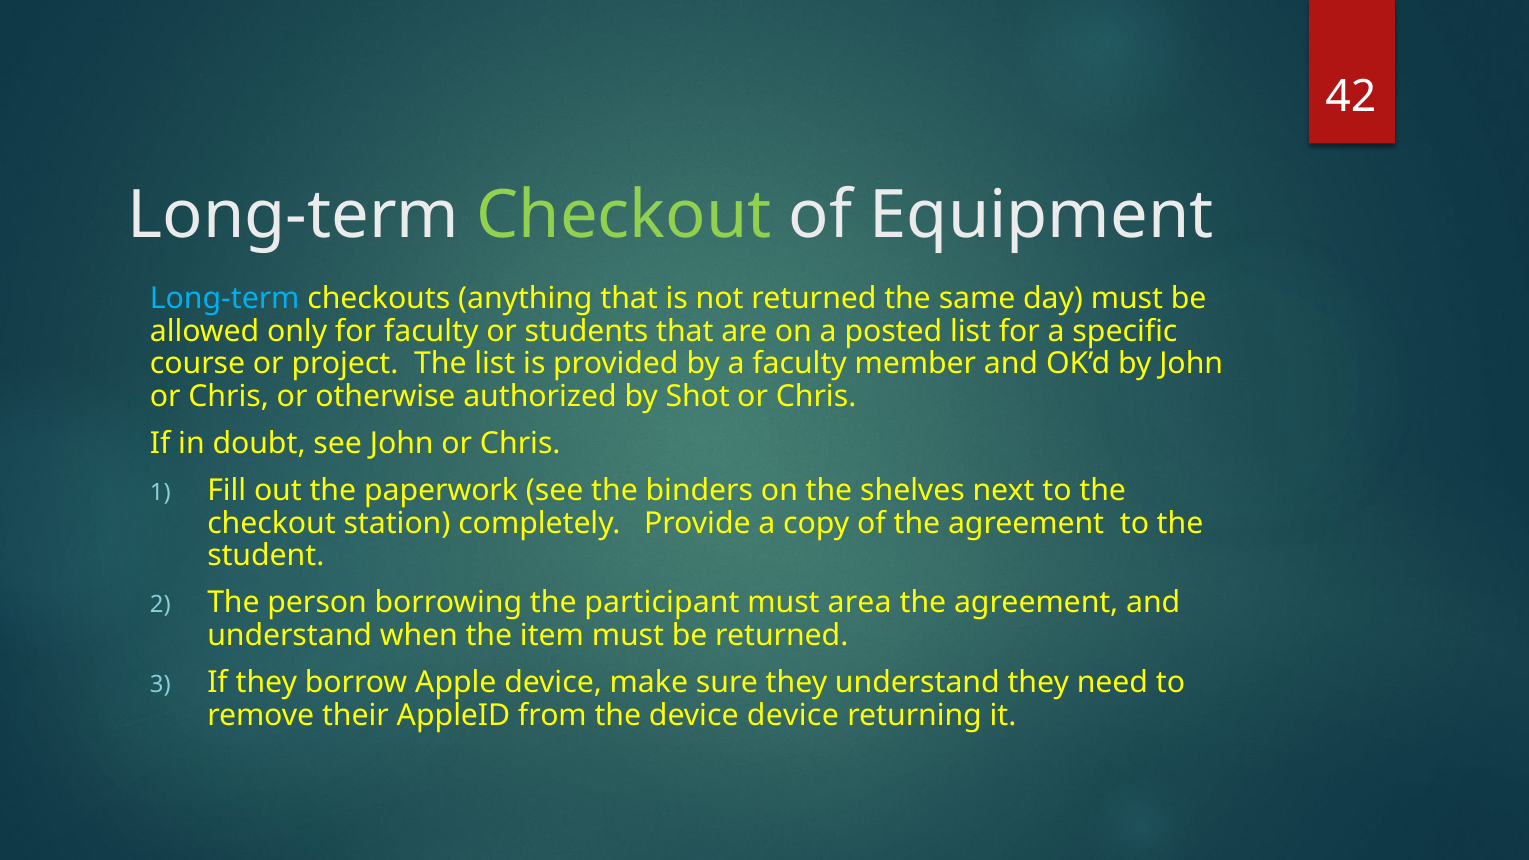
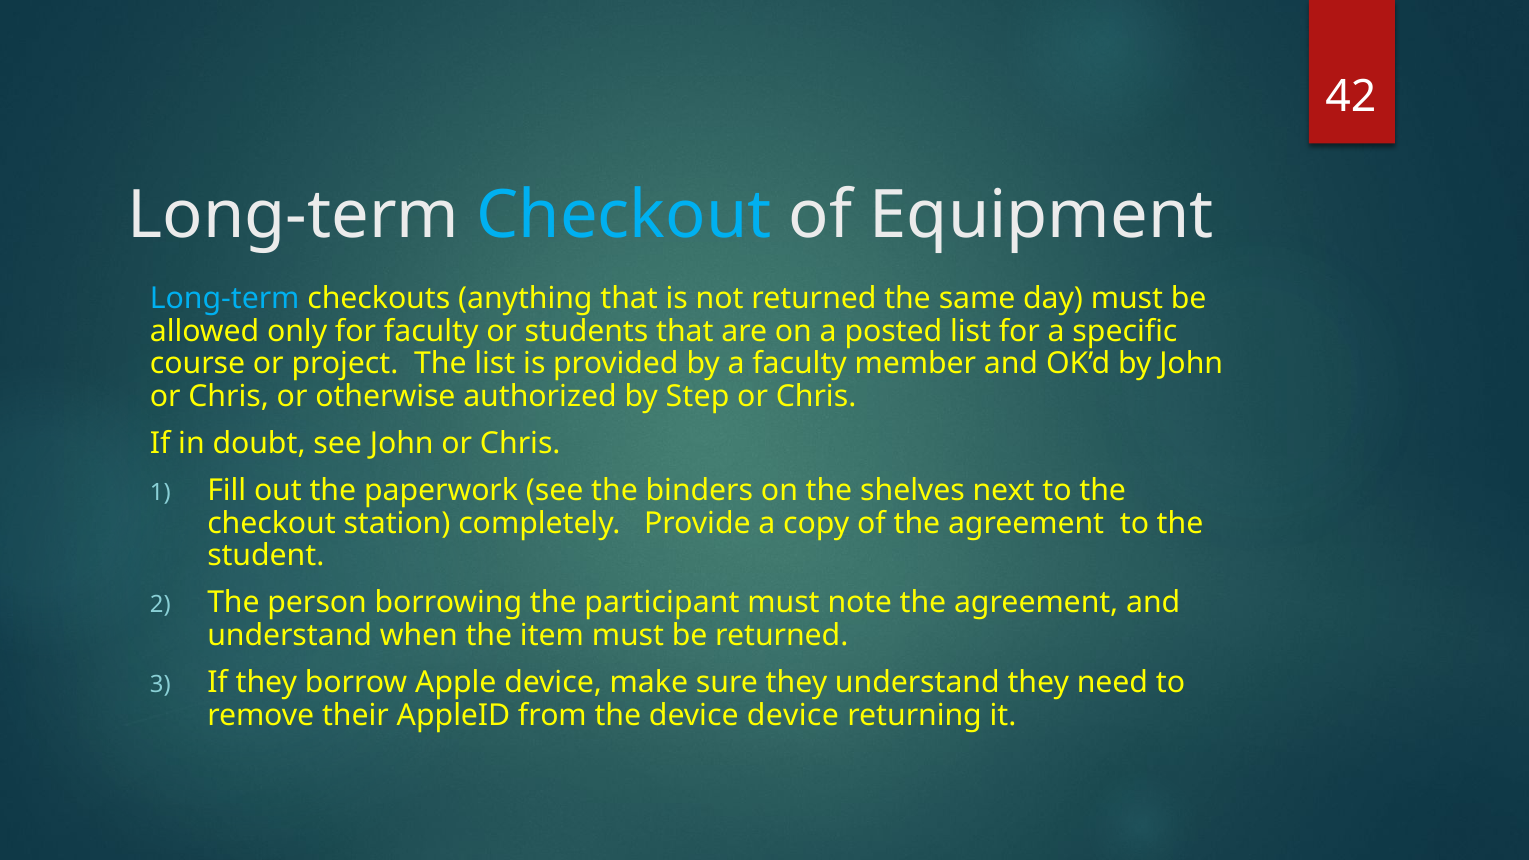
Checkout colour: light green -> light blue (624, 215)
Shot: Shot -> Step (697, 397)
area: area -> note (860, 603)
